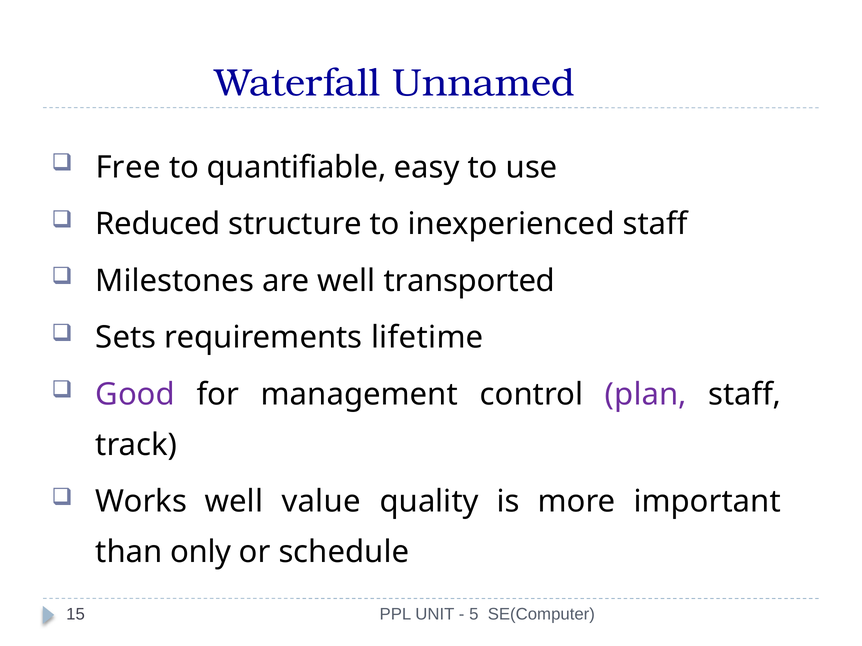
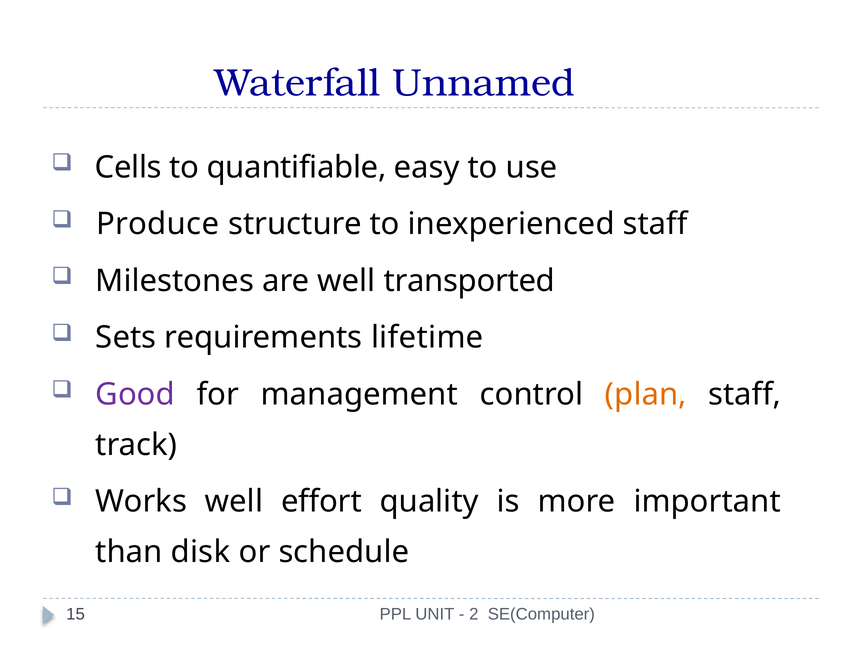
Free: Free -> Cells (128, 167)
Reduced: Reduced -> Produce (158, 224)
plan colour: purple -> orange (646, 395)
value: value -> effort (321, 502)
only: only -> disk (200, 552)
5: 5 -> 2 (474, 615)
